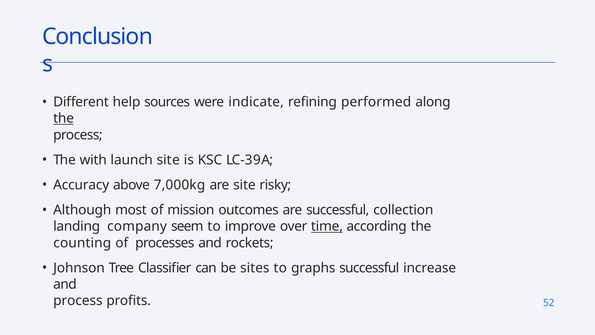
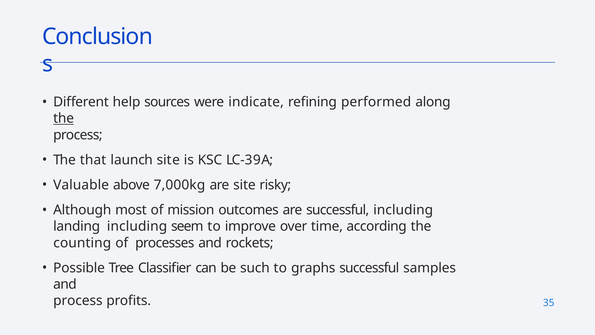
with: with -> that (93, 160)
Accuracy: Accuracy -> Valuable (81, 185)
successful collection: collection -> including (403, 210)
landing company: company -> including (137, 226)
time underline: present -> none (327, 226)
Johnson: Johnson -> Possible (79, 268)
sites: sites -> such (255, 268)
increase: increase -> samples (430, 268)
52: 52 -> 35 (549, 302)
